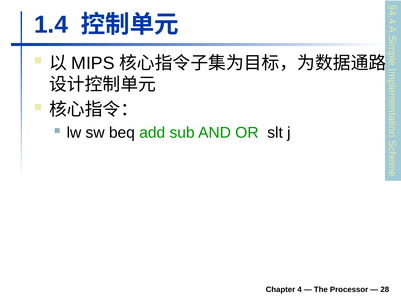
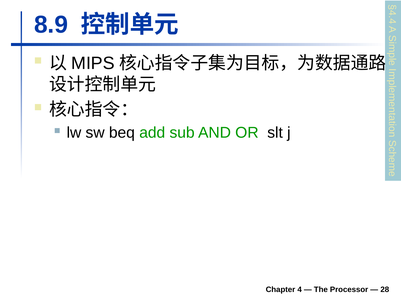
1.4: 1.4 -> 8.9 (51, 25)
